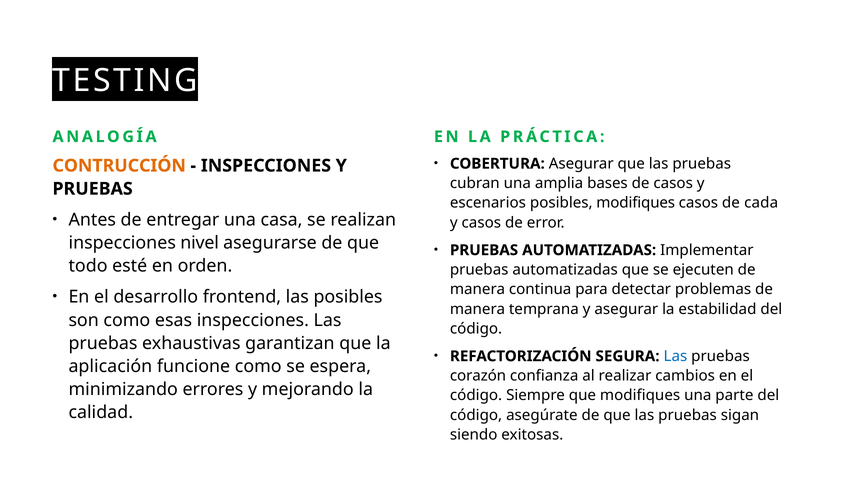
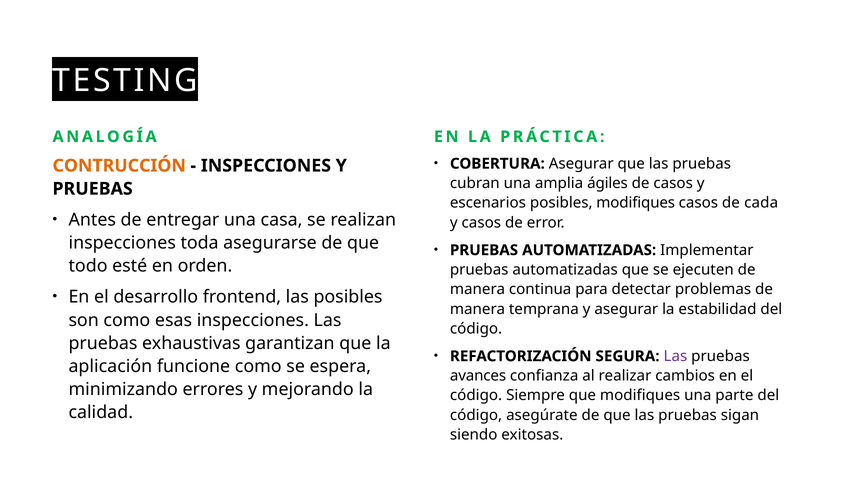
bases: bases -> ágiles (608, 183)
nivel: nivel -> toda (200, 243)
Las colour: blue -> purple (675, 356)
corazón: corazón -> avances (478, 376)
